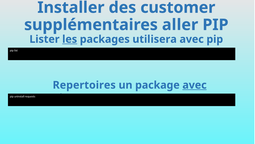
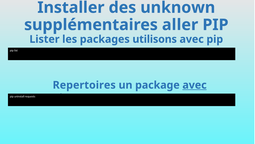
customer: customer -> unknown (178, 8)
les underline: present -> none (70, 39)
utilisera: utilisera -> utilisons (155, 39)
